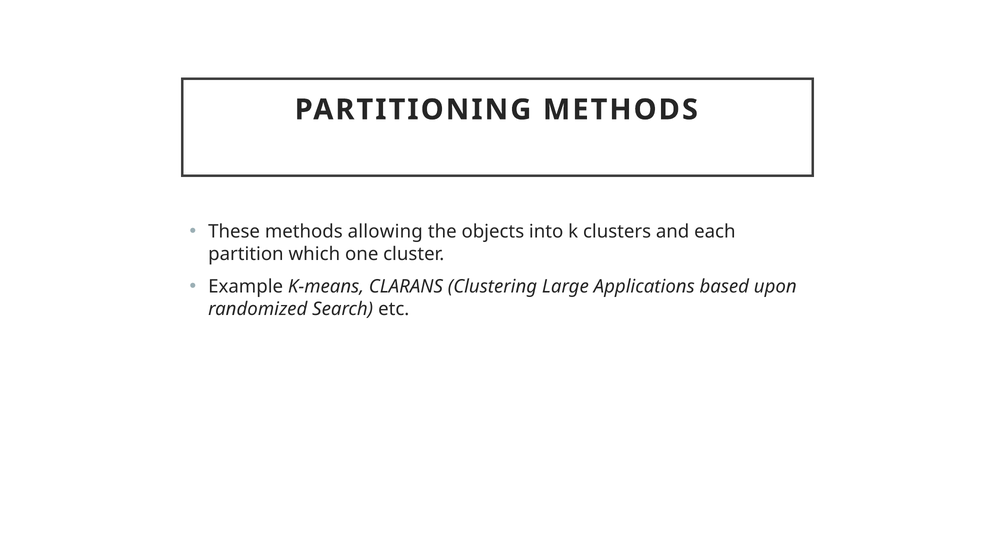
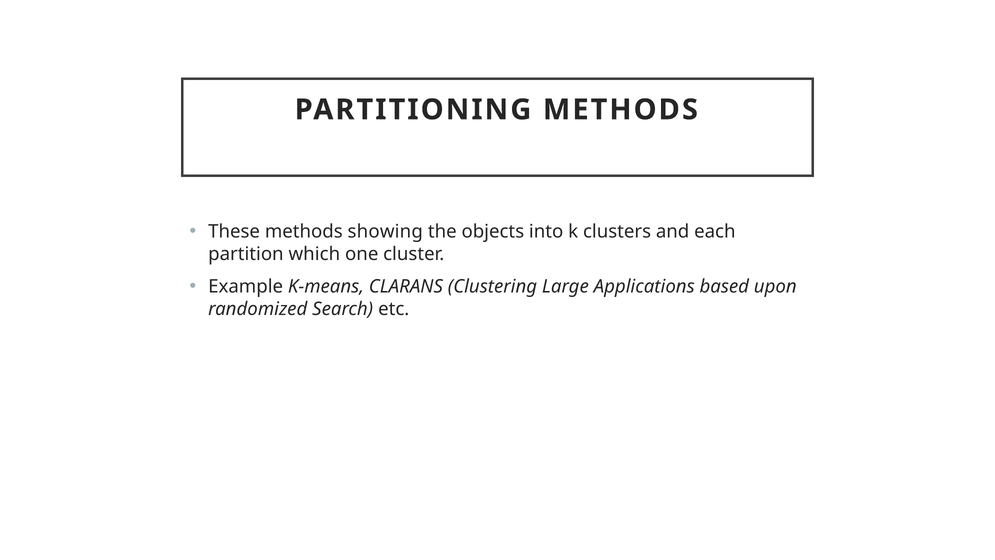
allowing: allowing -> showing (385, 232)
